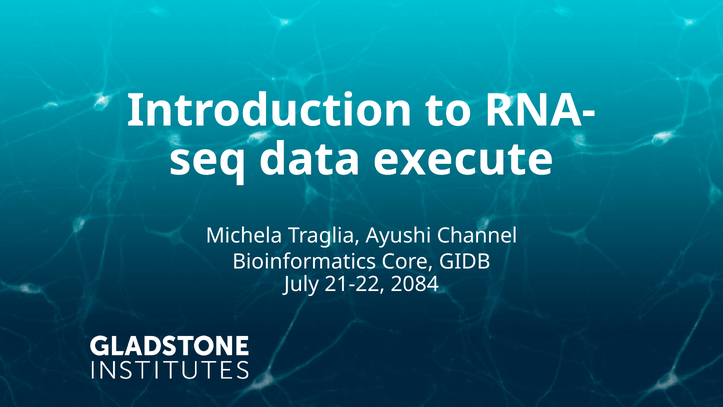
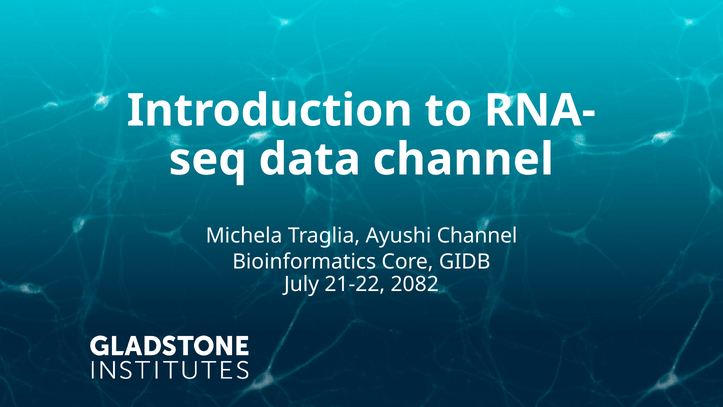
data execute: execute -> channel (463, 159)
2084: 2084 -> 2082 (415, 284)
